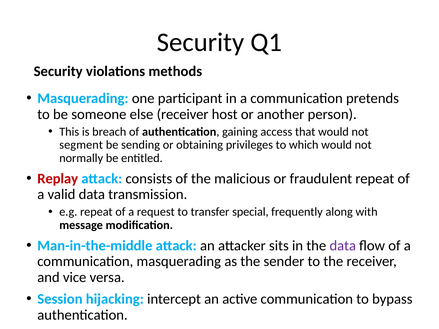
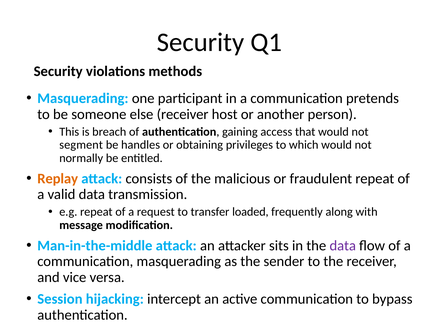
sending: sending -> handles (141, 145)
Replay colour: red -> orange (58, 179)
special: special -> loaded (250, 212)
